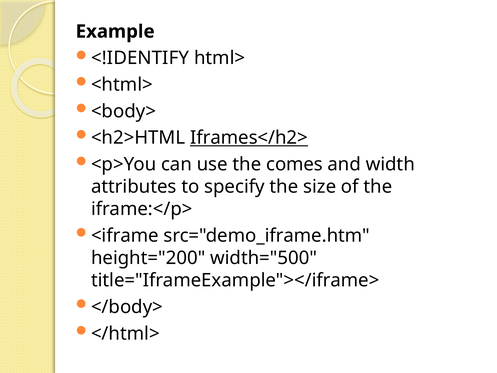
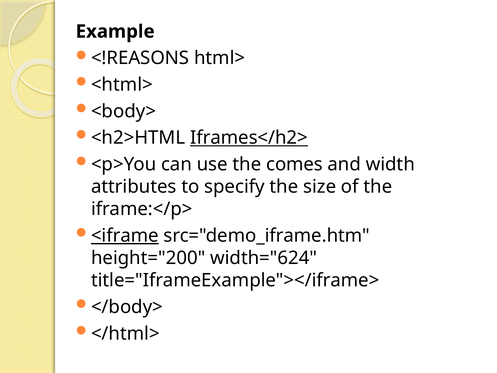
<!IDENTIFY: <!IDENTIFY -> <!REASONS (140, 58)
<iframe underline: none -> present (125, 235)
width="500: width="500 -> width="624 (264, 258)
